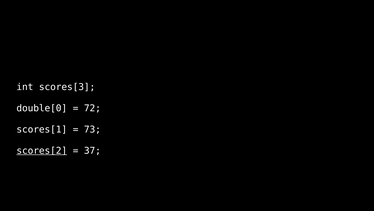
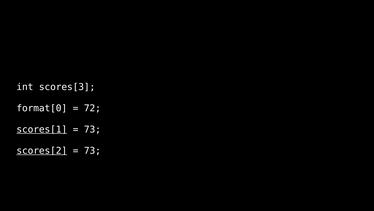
double[0: double[0 -> format[0 (42, 108)
scores[1 underline: none -> present (42, 129)
37: 37 -> 73 (92, 150)
